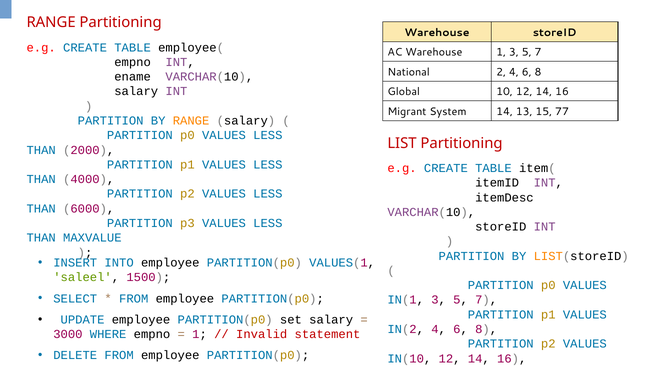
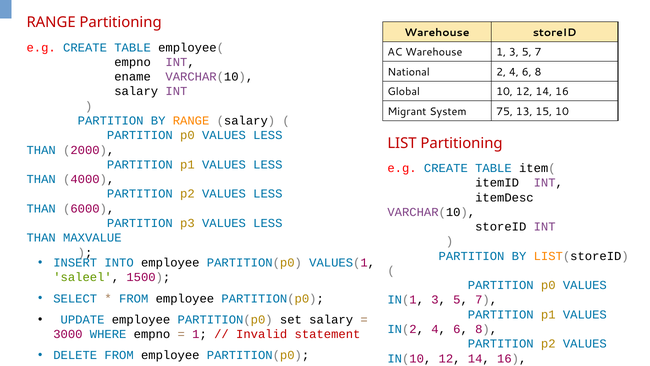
System 14: 14 -> 75 (505, 111)
15 77: 77 -> 10 (562, 111)
